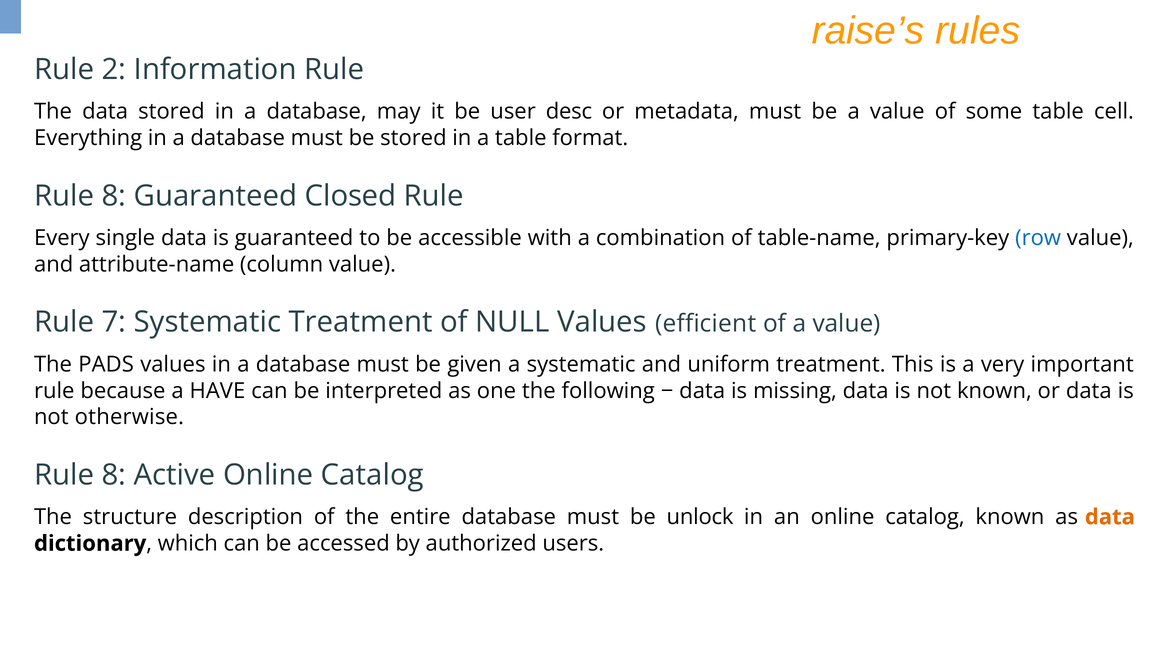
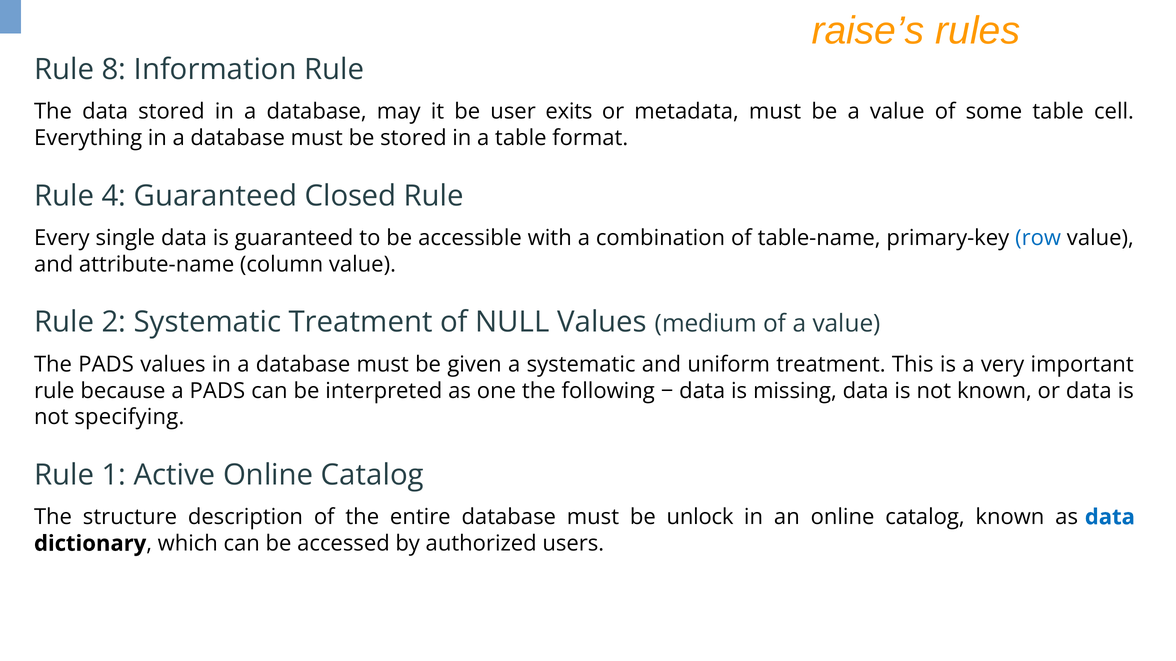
2: 2 -> 8 (114, 70)
desc: desc -> exits (569, 112)
8: 8 -> 4 (114, 196)
7: 7 -> 2 (114, 323)
efficient: efficient -> medium (706, 324)
a HAVE: HAVE -> PADS (217, 391)
otherwise: otherwise -> specifying (129, 418)
8: 8 -> 1 (114, 475)
data colour: orange -> blue (1110, 517)
